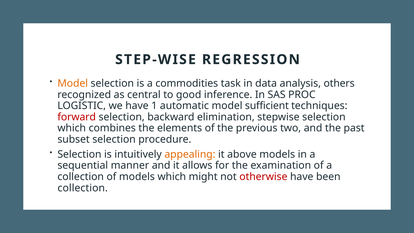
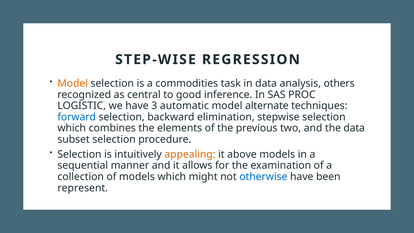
1: 1 -> 3 (154, 106)
sufficient: sufficient -> alternate (267, 106)
forward colour: red -> blue (77, 117)
the past: past -> data (354, 128)
otherwise colour: red -> blue (263, 177)
collection: collection -> represent (83, 188)
